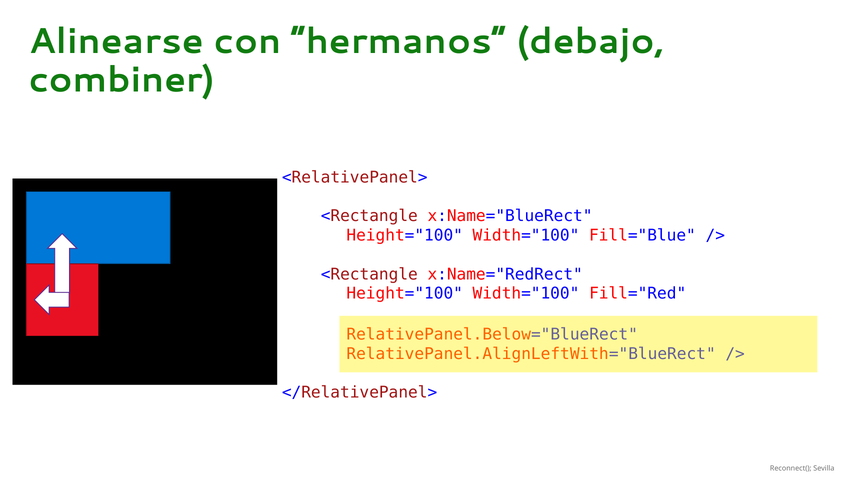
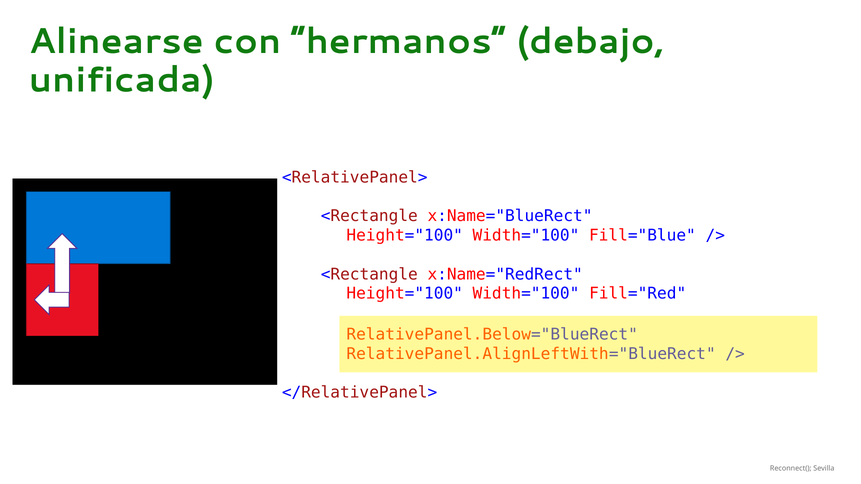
combiner: combiner -> unificada (122, 80)
